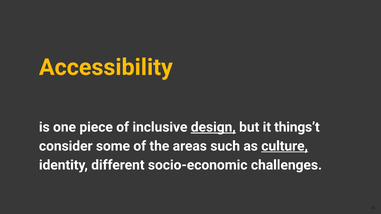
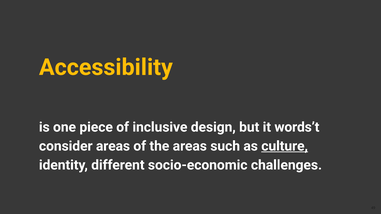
design underline: present -> none (213, 127)
things’t: things’t -> words’t (297, 127)
consider some: some -> areas (113, 146)
